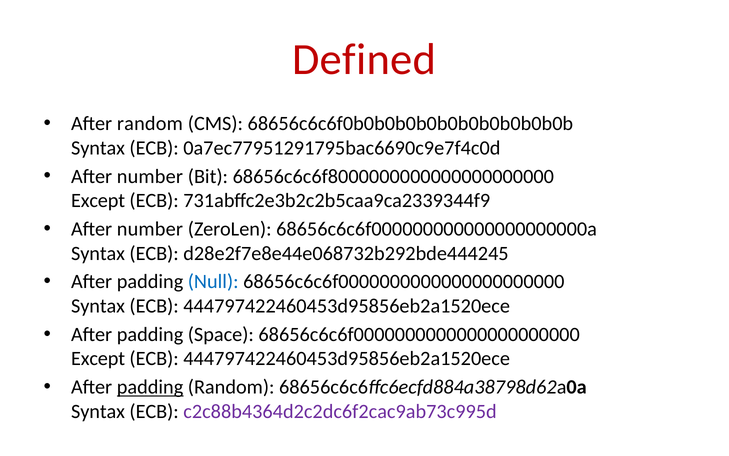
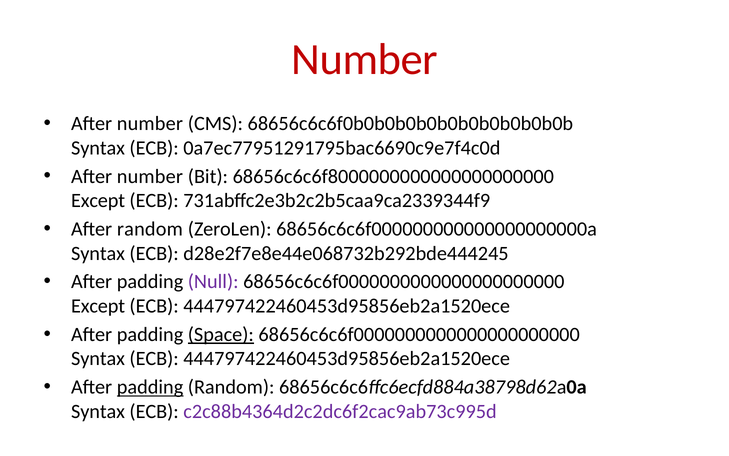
Defined: Defined -> Number (365, 59)
random: random -> number (150, 124)
number: number -> random (150, 229)
Null colour: blue -> purple (213, 282)
Syntax: Syntax -> Except (98, 306)
Space underline: none -> present (221, 334)
Except: Except -> Syntax (98, 359)
